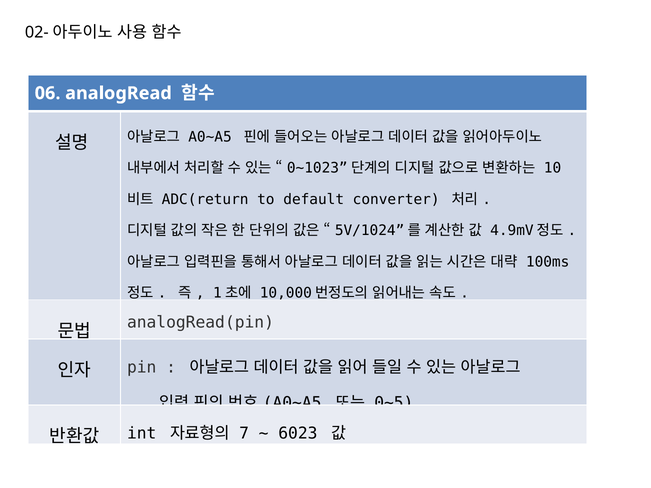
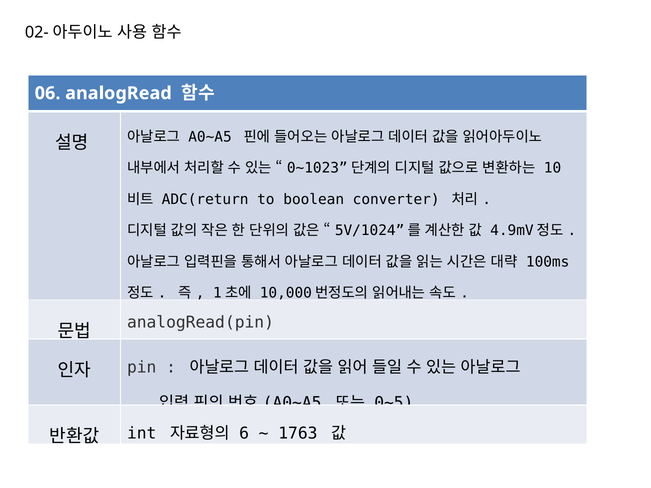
default: default -> boolean (314, 199)
7: 7 -> 6 (244, 434)
6023: 6023 -> 1763 (298, 434)
